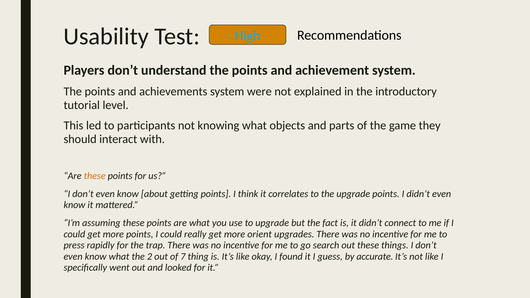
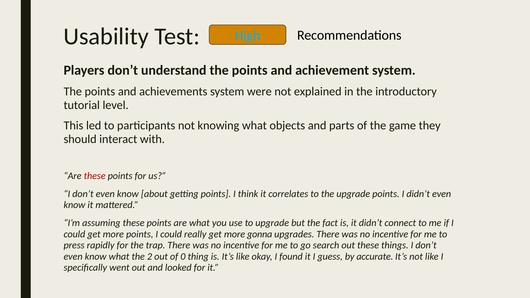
these colour: orange -> red (95, 176)
orient: orient -> gonna (260, 234)
7: 7 -> 0 (183, 257)
